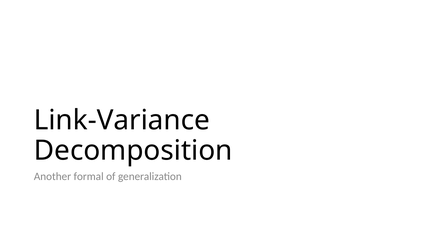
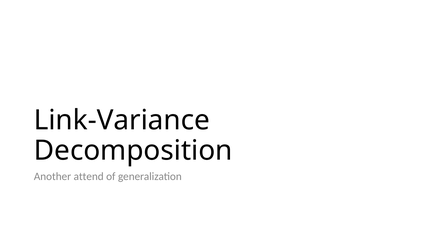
formal: formal -> attend (89, 176)
